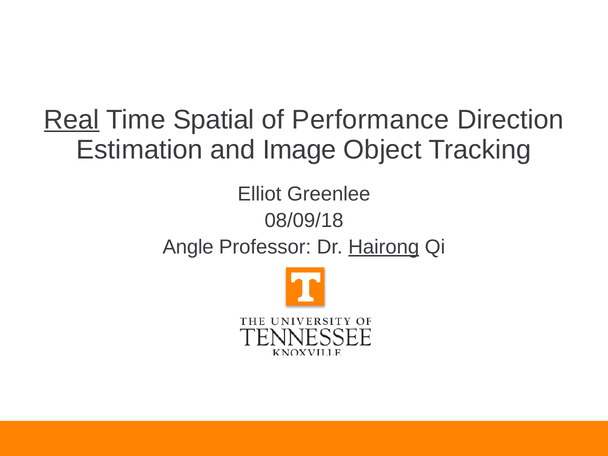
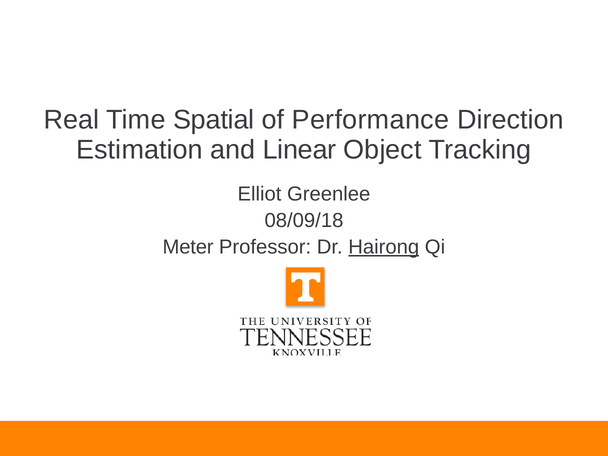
Real underline: present -> none (72, 120)
Image: Image -> Linear (300, 150)
Angle: Angle -> Meter (188, 247)
